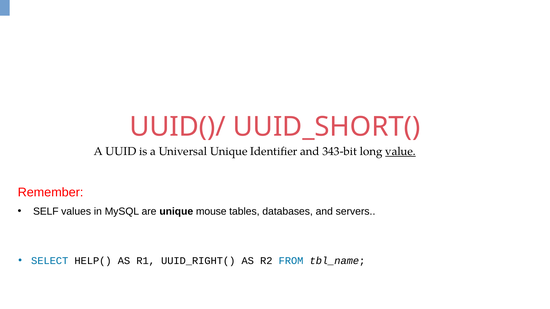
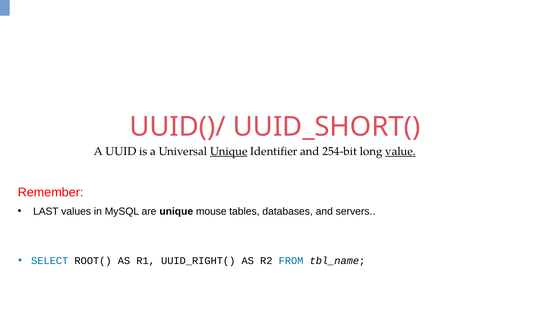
Unique underline: none -> present (229, 152)
343-bit: 343-bit -> 254-bit (340, 152)
SELF: SELF -> LAST (46, 212)
HELP(: HELP( -> ROOT( (93, 261)
